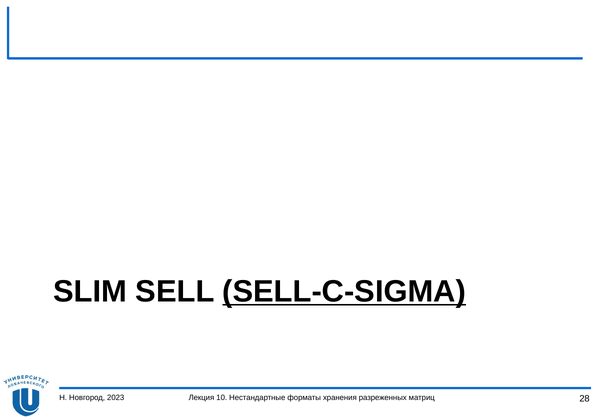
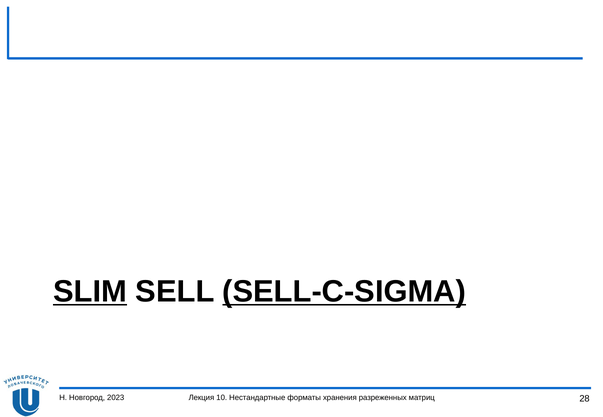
SLIM underline: none -> present (90, 292)
